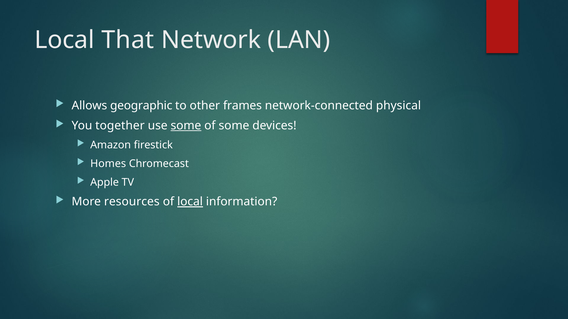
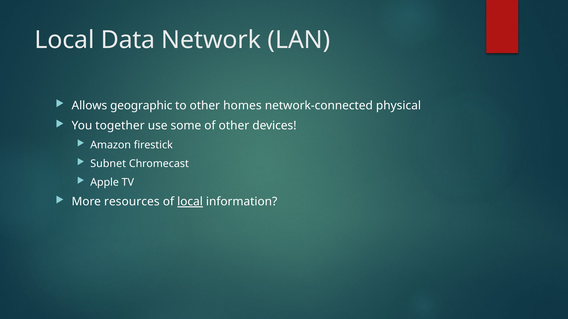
That: That -> Data (128, 40)
frames: frames -> homes (242, 106)
some underline: present -> none (186, 126)
of some: some -> other (234, 126)
Homes: Homes -> Subnet (108, 164)
